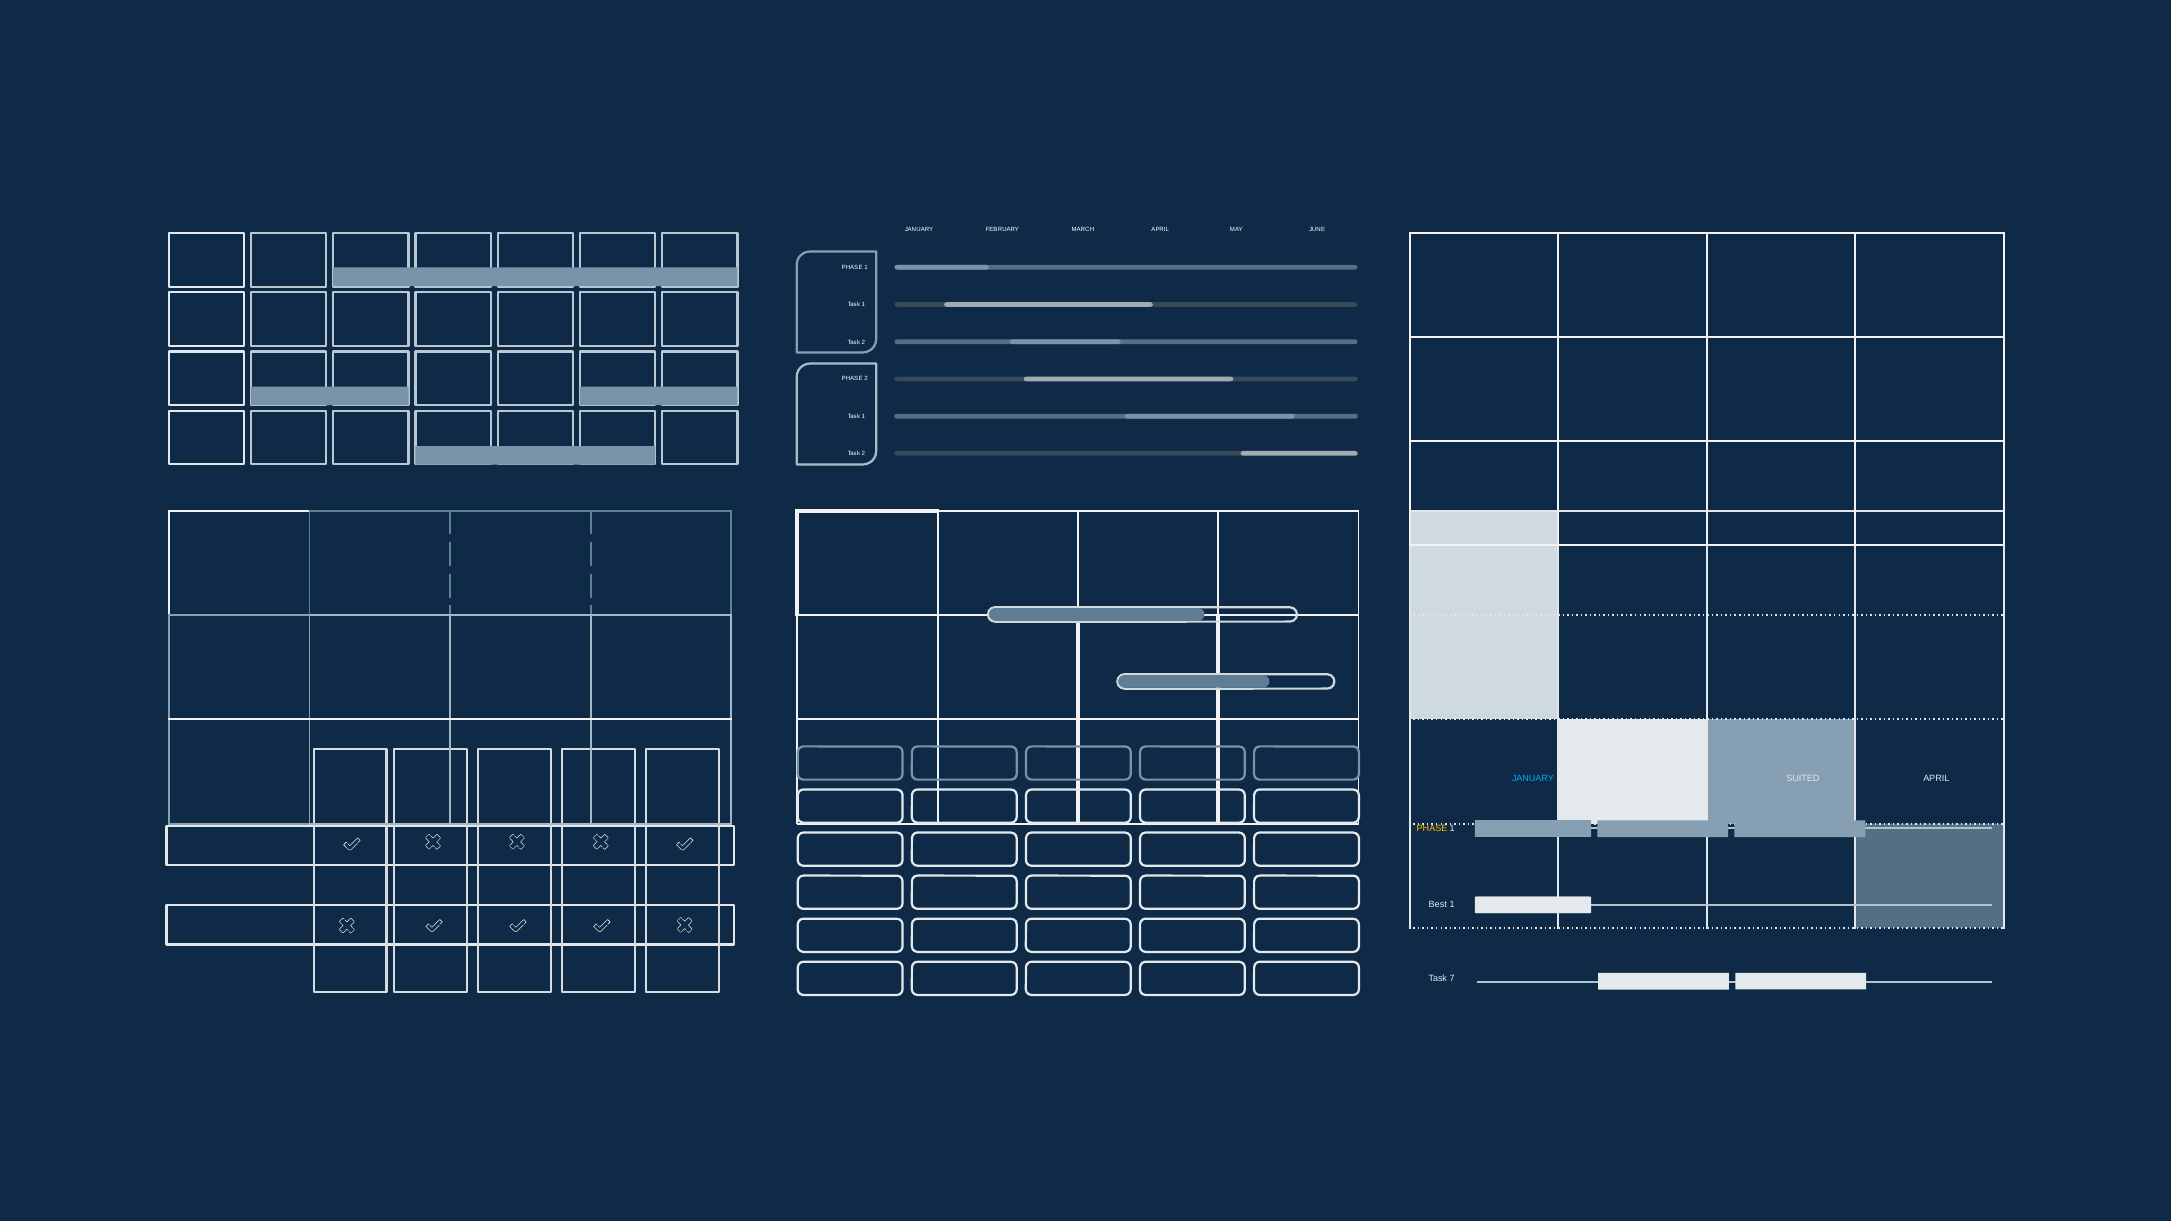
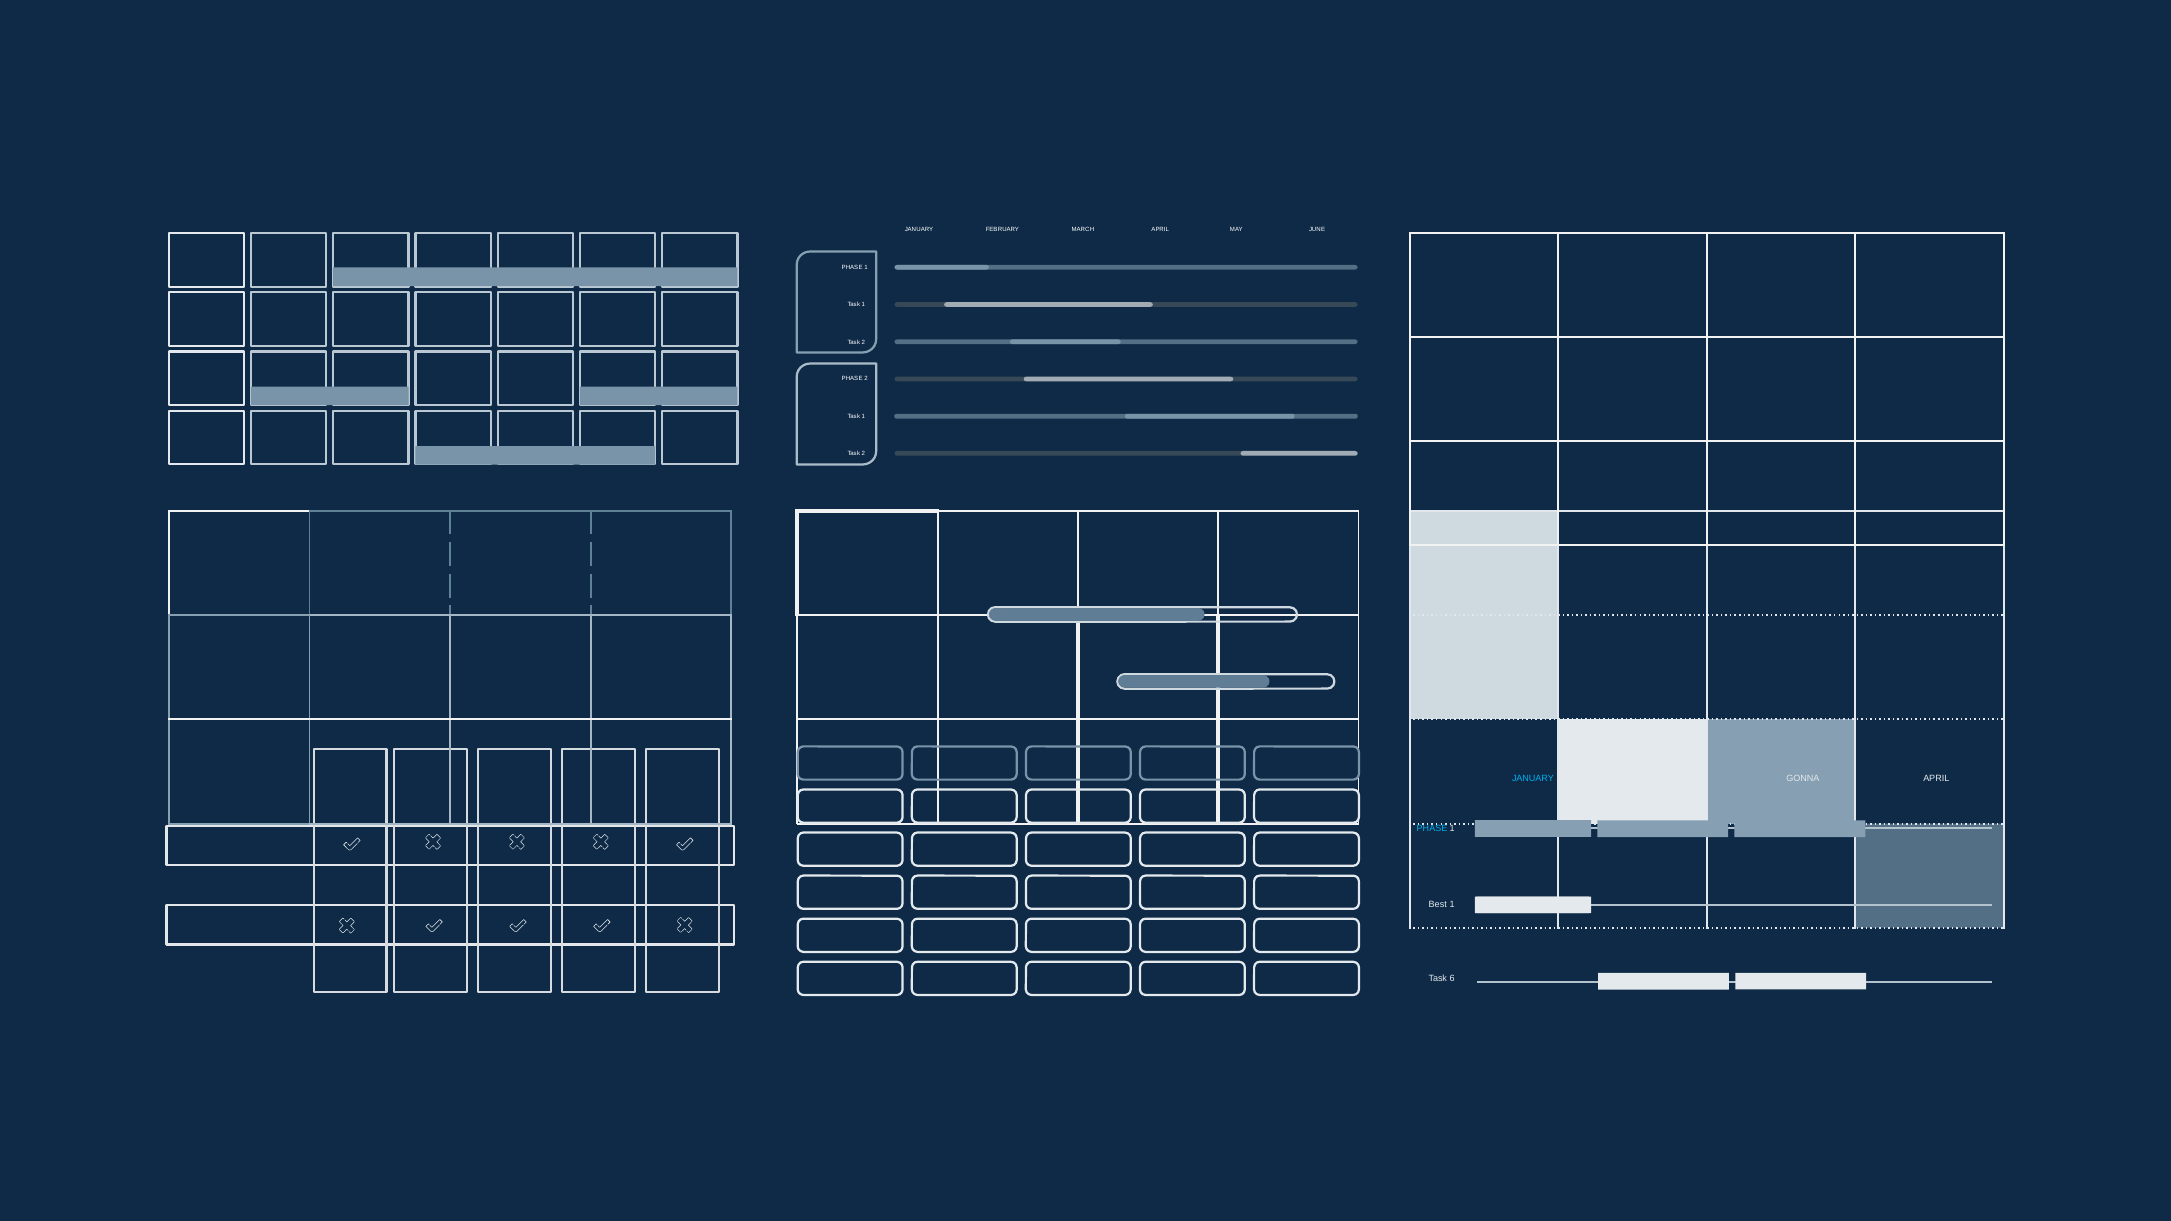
SUITED: SUITED -> GONNA (1803, 779)
PHASE colour: yellow -> light blue (1432, 829)
7: 7 -> 6 (1452, 979)
